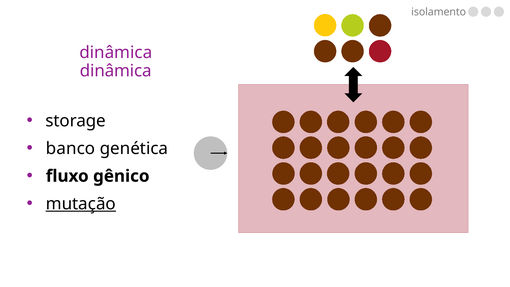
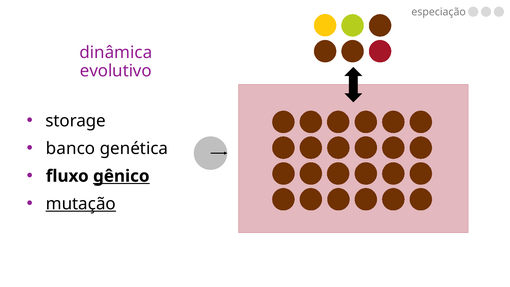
isolamento: isolamento -> especiação (439, 12)
dinâmica: dinâmica -> evolutivo (116, 71)
gênico underline: none -> present (121, 176)
